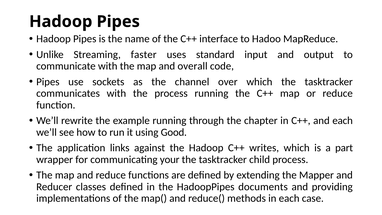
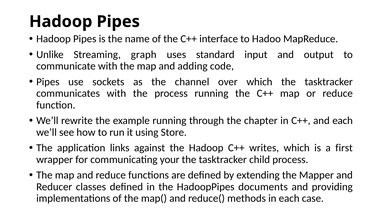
faster: faster -> graph (144, 55)
overall: overall -> adding (193, 66)
Good: Good -> Store (174, 132)
part: part -> first (344, 148)
